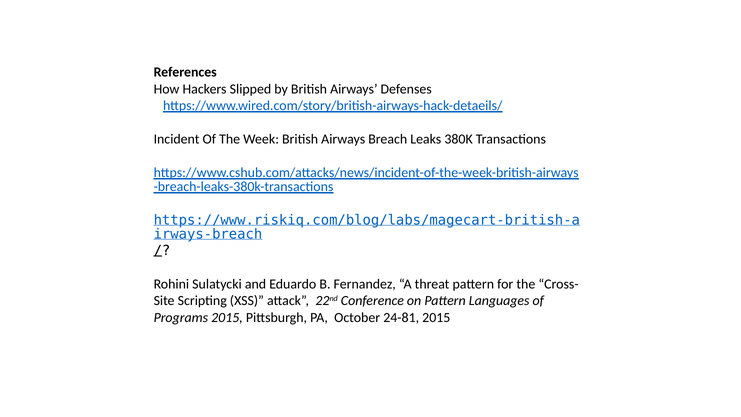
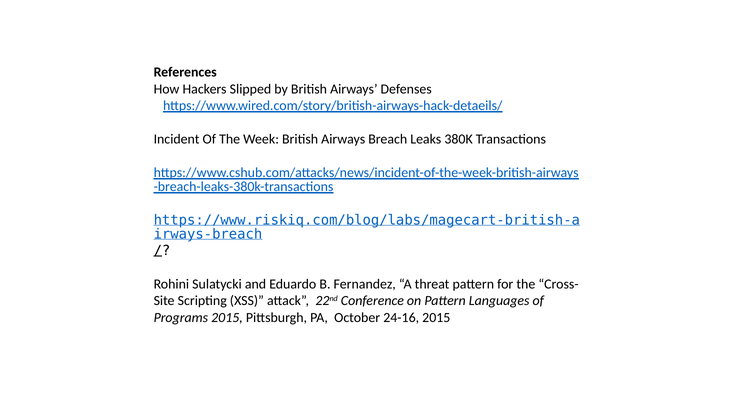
24-81: 24-81 -> 24-16 (401, 317)
